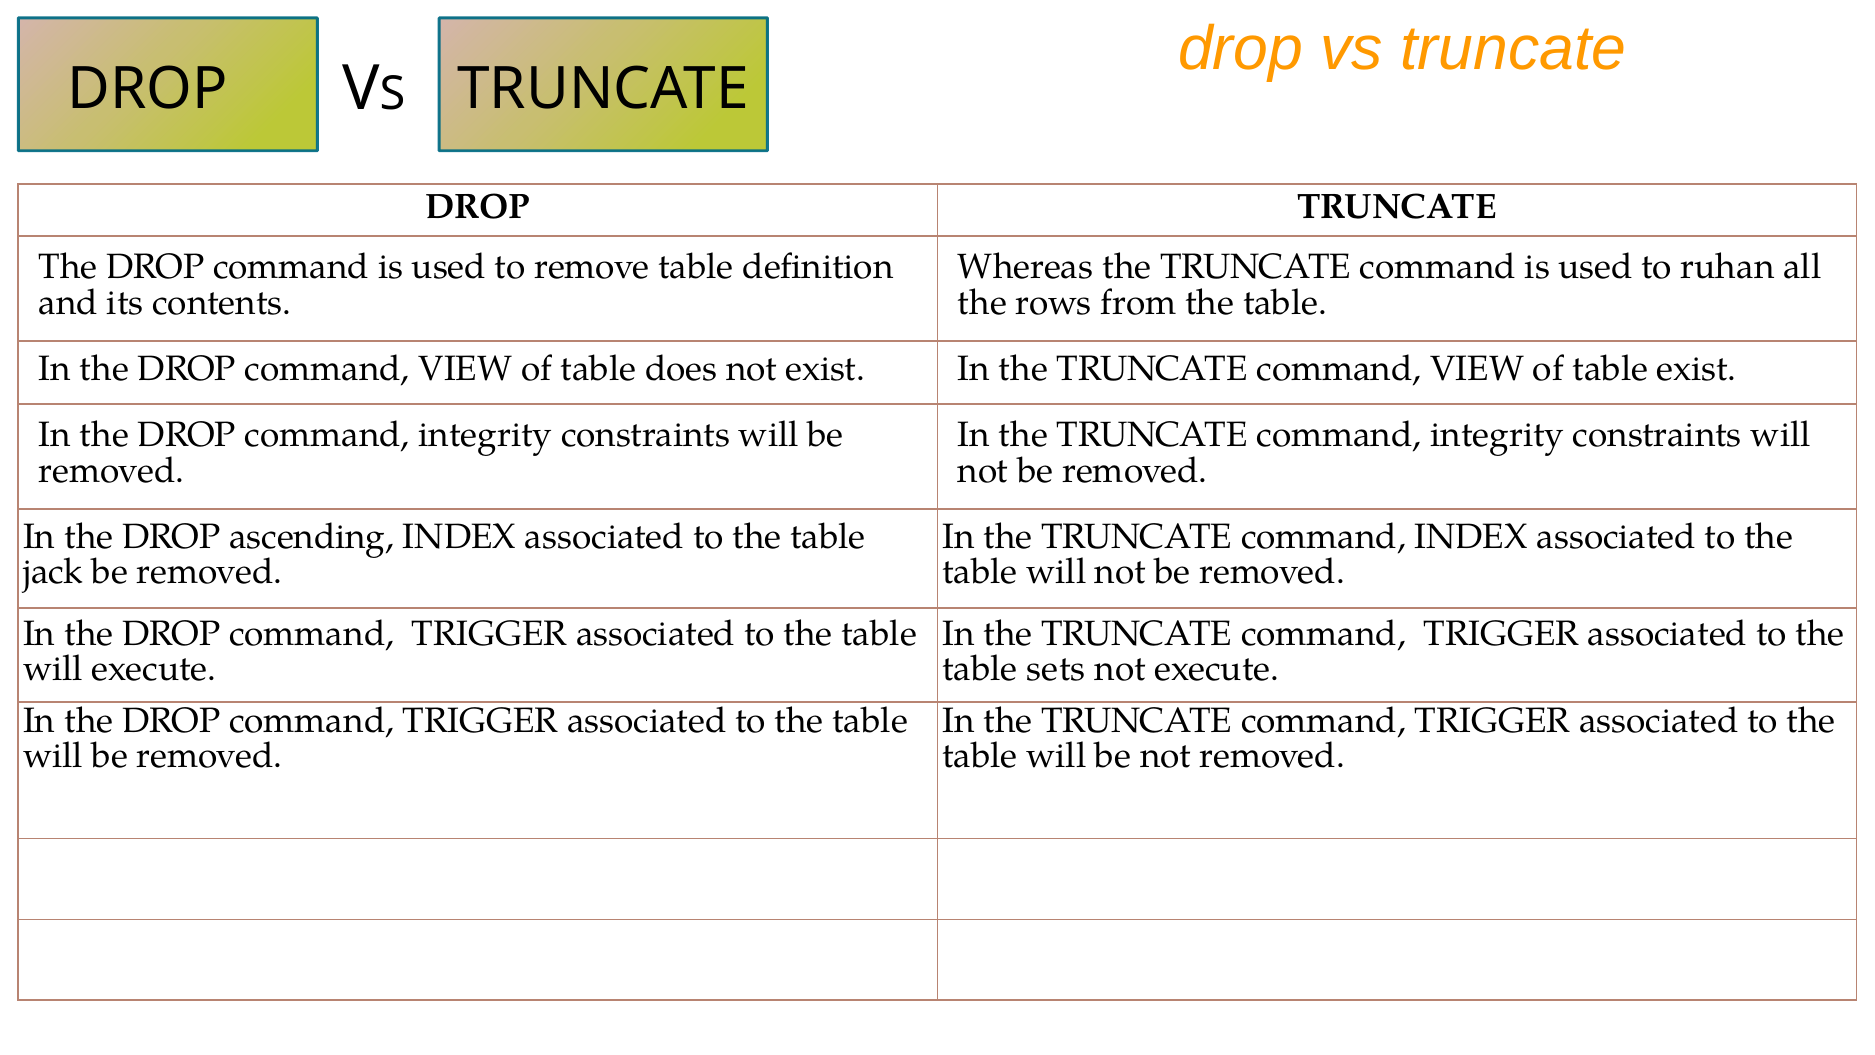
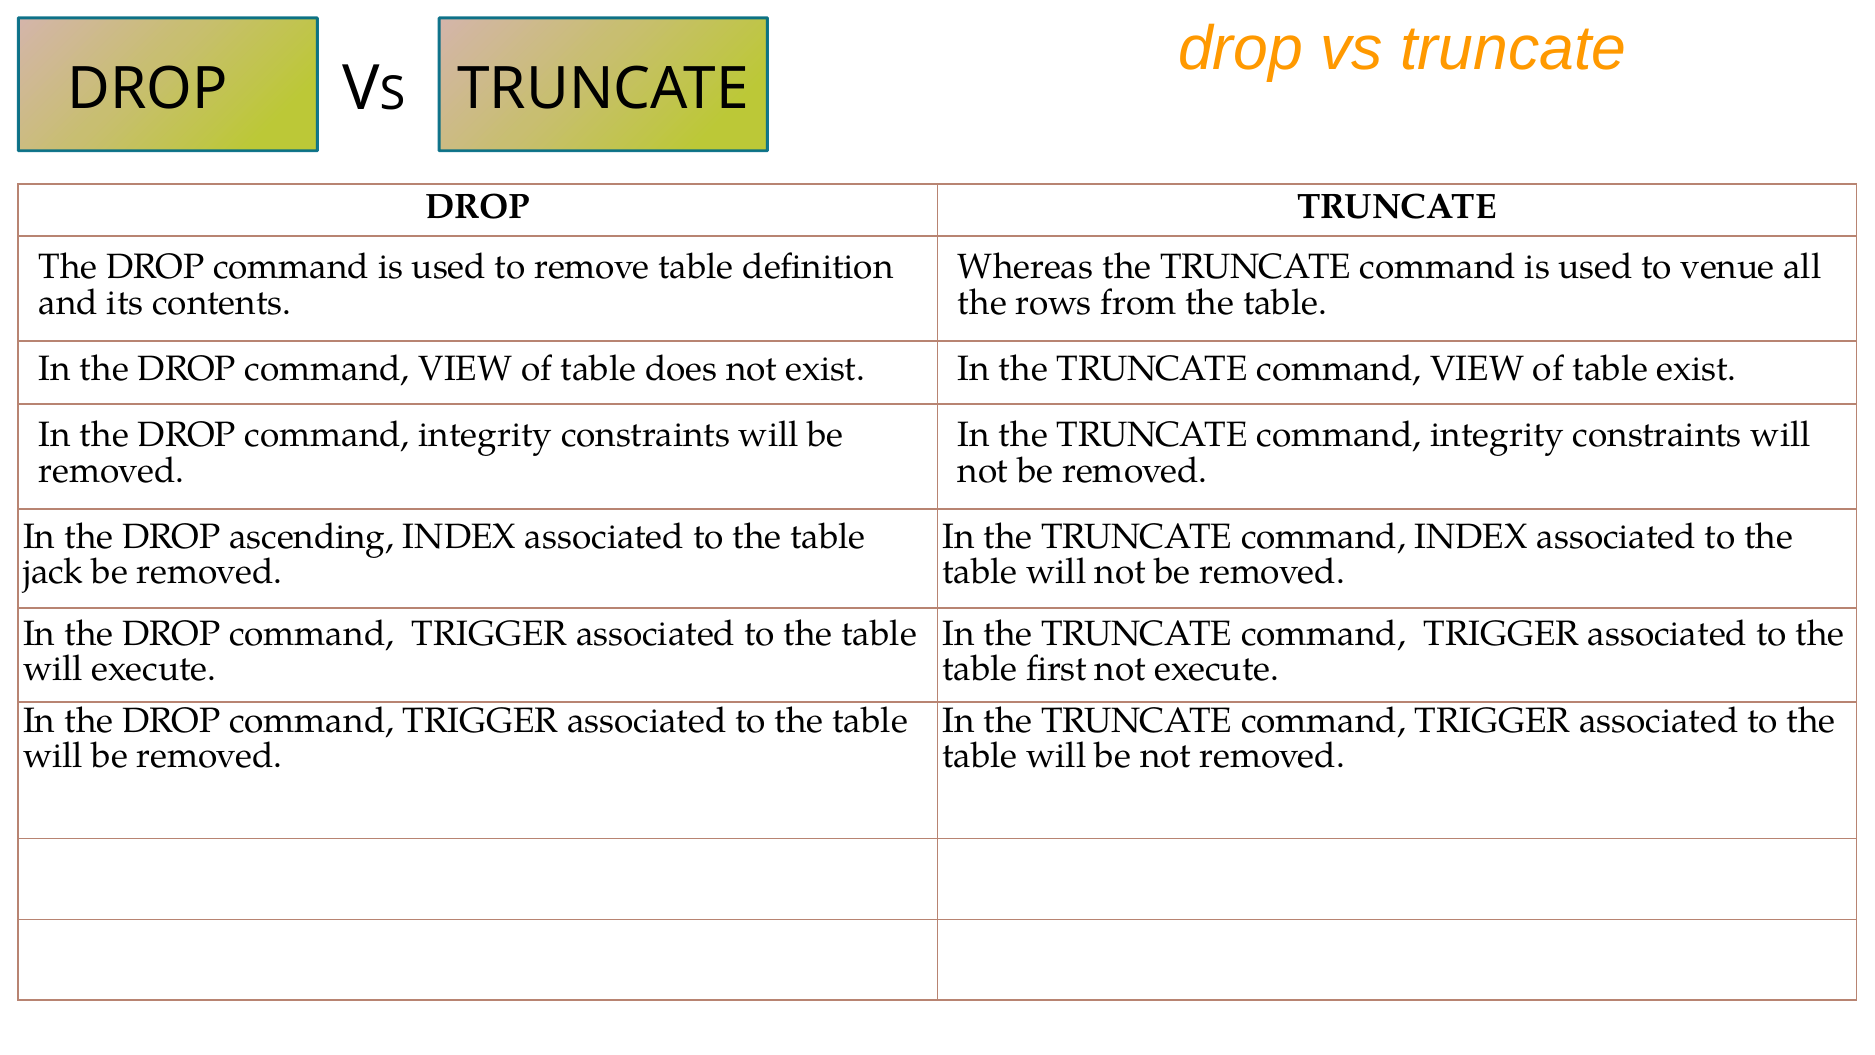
ruhan: ruhan -> venue (1728, 267)
sets: sets -> first (1057, 669)
